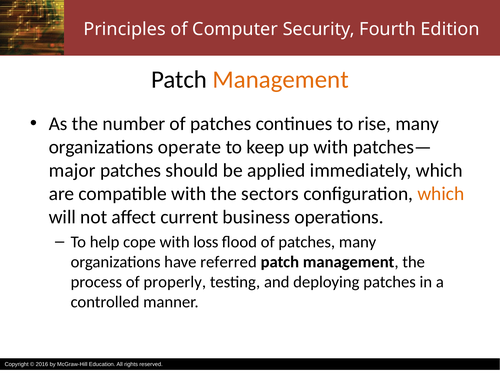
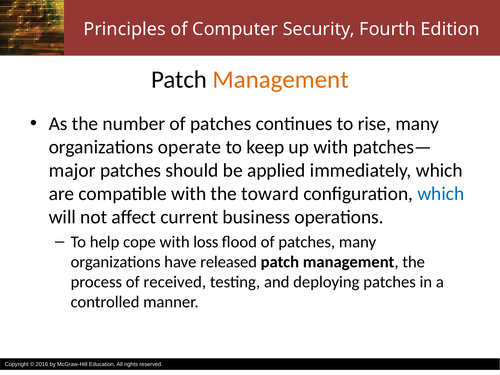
sectors: sectors -> toward (270, 194)
which colour: orange -> blue (441, 194)
referred: referred -> released (229, 262)
properly: properly -> received (175, 282)
